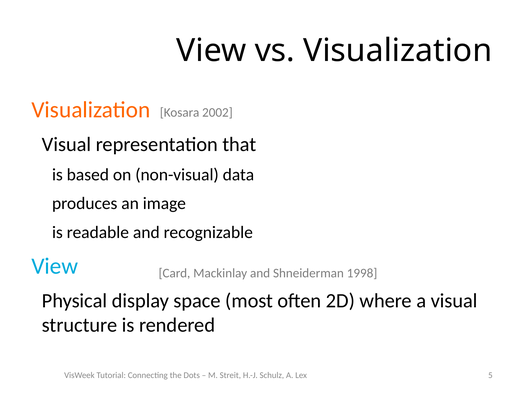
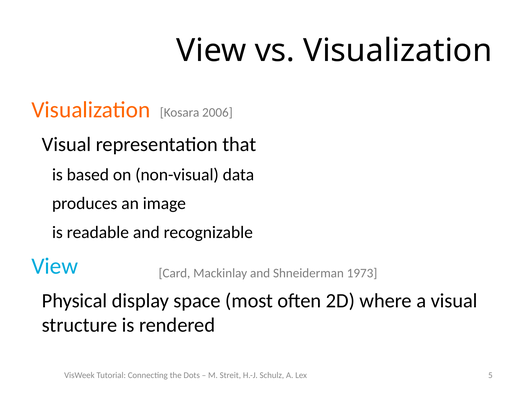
2002: 2002 -> 2006 (217, 112)
1998: 1998 -> 1973 (362, 273)
